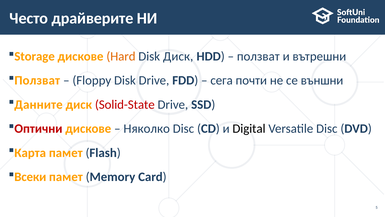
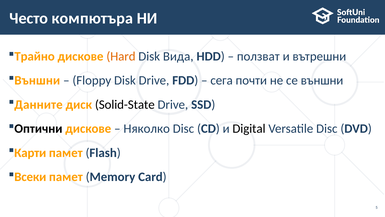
драйверите: драйверите -> компютъра (92, 18)
Storage: Storage -> Трайно (35, 56)
Disk Диск: Диск -> Вида (178, 56)
Ползват: Ползват -> Външни (37, 80)
Solid-State colour: red -> black (125, 104)
Оптични colour: red -> black (38, 128)
Карта: Карта -> Карти (30, 152)
